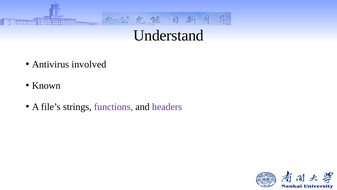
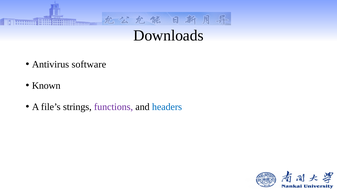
Understand: Understand -> Downloads (168, 35)
involved: involved -> software (89, 64)
headers colour: purple -> blue (167, 107)
